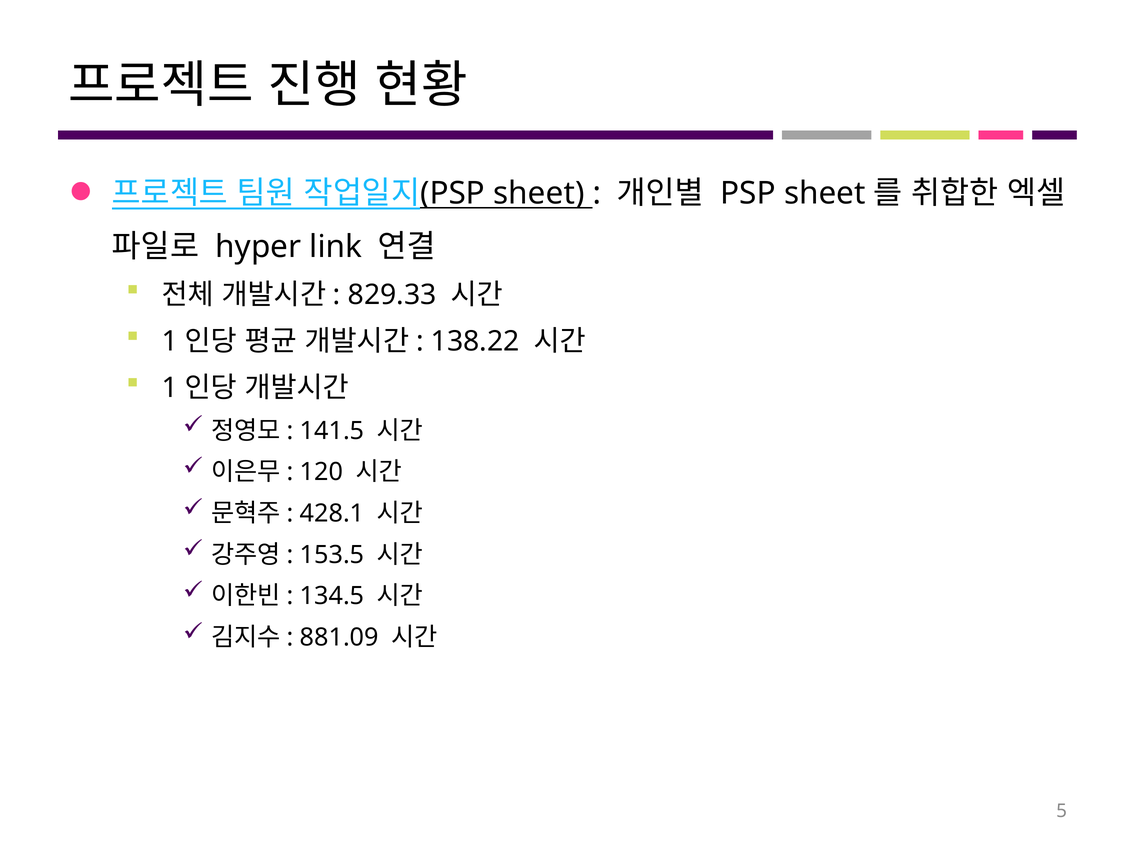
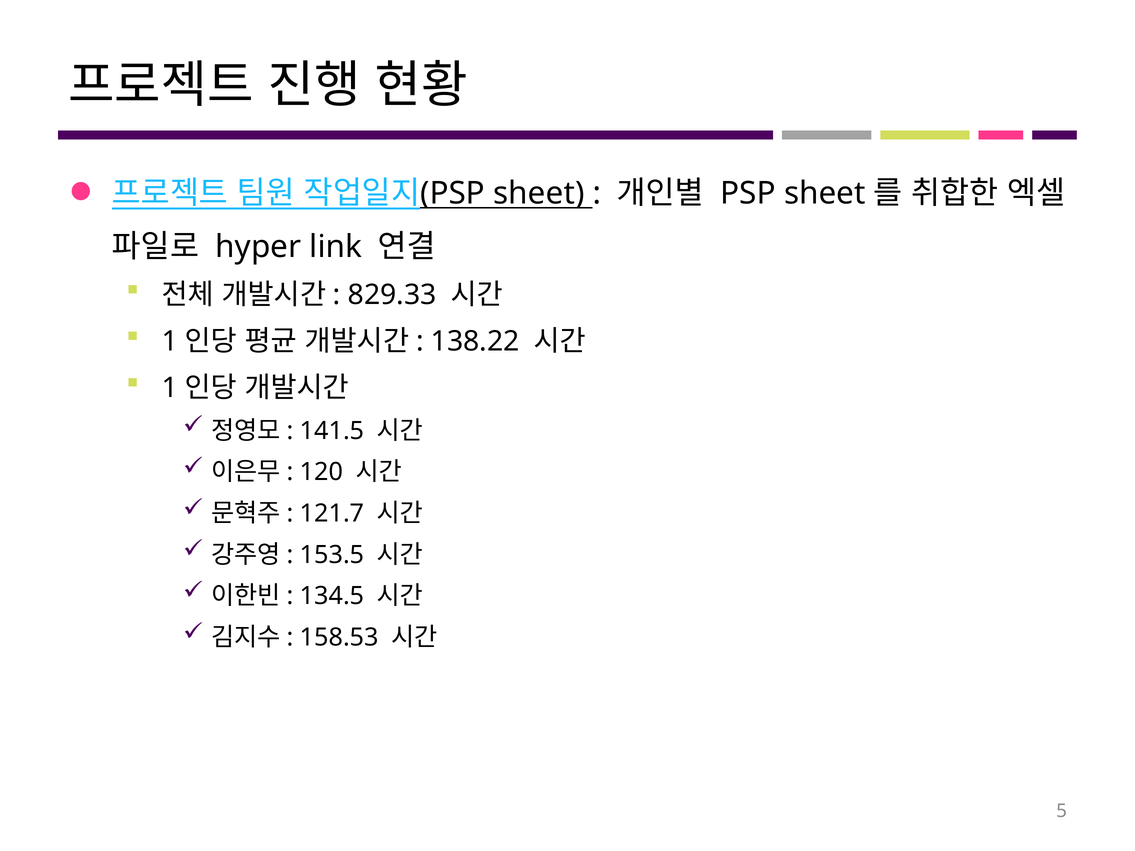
428.1: 428.1 -> 121.7 (332, 514)
881.09: 881.09 -> 158.53 (339, 638)
